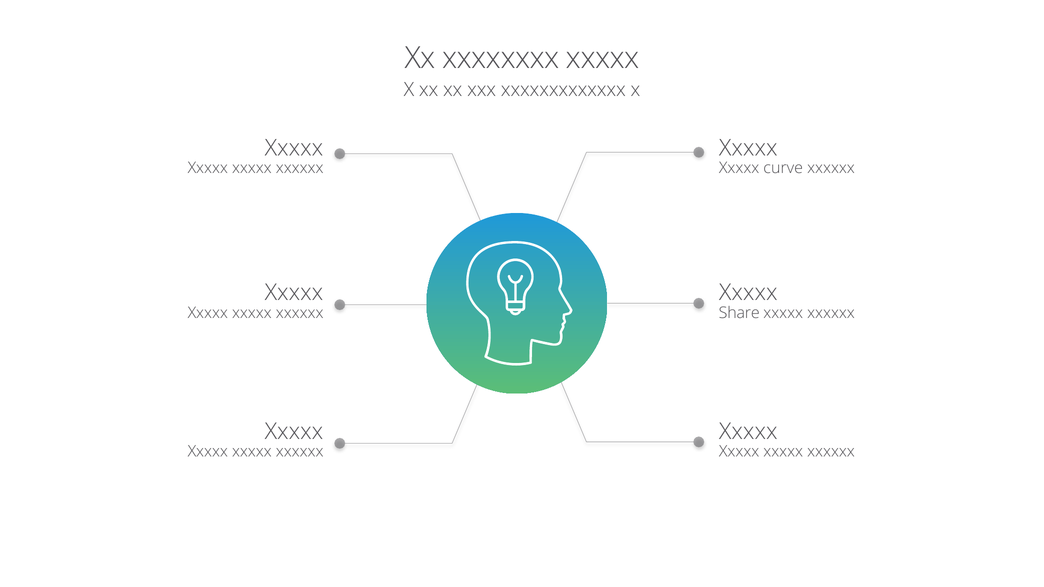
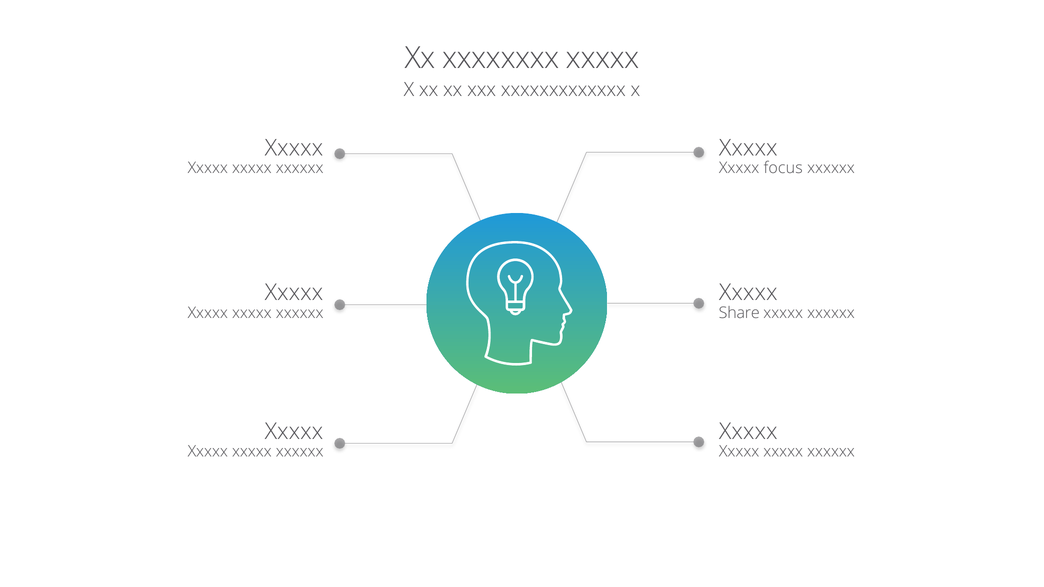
curve: curve -> focus (783, 168)
